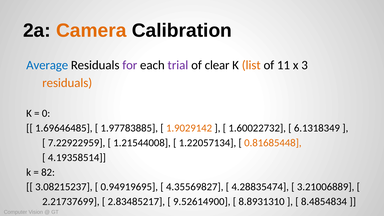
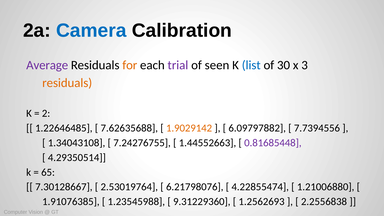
Camera colour: orange -> blue (91, 31)
Average colour: blue -> purple (47, 65)
for colour: purple -> orange (130, 65)
clear: clear -> seen (217, 65)
list colour: orange -> blue (251, 65)
11: 11 -> 30 (284, 65)
0: 0 -> 2 (46, 113)
1.69646485: 1.69646485 -> 1.22646485 (64, 128)
1.97783885: 1.97783885 -> 7.62635688 (129, 128)
1.60022732: 1.60022732 -> 6.09797882 (257, 128)
6.1318349: 6.1318349 -> 7.7394556 (317, 128)
7.22922959: 7.22922959 -> 1.34043108 (77, 143)
1.21544008: 1.21544008 -> 7.24276755 (142, 143)
1.22057134: 1.22057134 -> 1.44552663 (207, 143)
0.81685448 colour: orange -> purple (273, 143)
4.19358514: 4.19358514 -> 4.29350514 (77, 158)
82: 82 -> 65 (48, 172)
3.08215237: 3.08215237 -> 7.30128667 (64, 187)
0.94919695: 0.94919695 -> 2.53019764 (129, 187)
4.35569827: 4.35569827 -> 6.21798076 (195, 187)
4.28835474: 4.28835474 -> 4.22855474 (260, 187)
3.21006889: 3.21006889 -> 1.21006880 (326, 187)
2.21737699: 2.21737699 -> 1.91076385 (71, 202)
2.83485217: 2.83485217 -> 1.23545988 (136, 202)
9.52614900: 9.52614900 -> 9.31229360 (202, 202)
8.8931310: 8.8931310 -> 1.2562693 (262, 202)
8.4854834: 8.4854834 -> 2.2556838 (324, 202)
